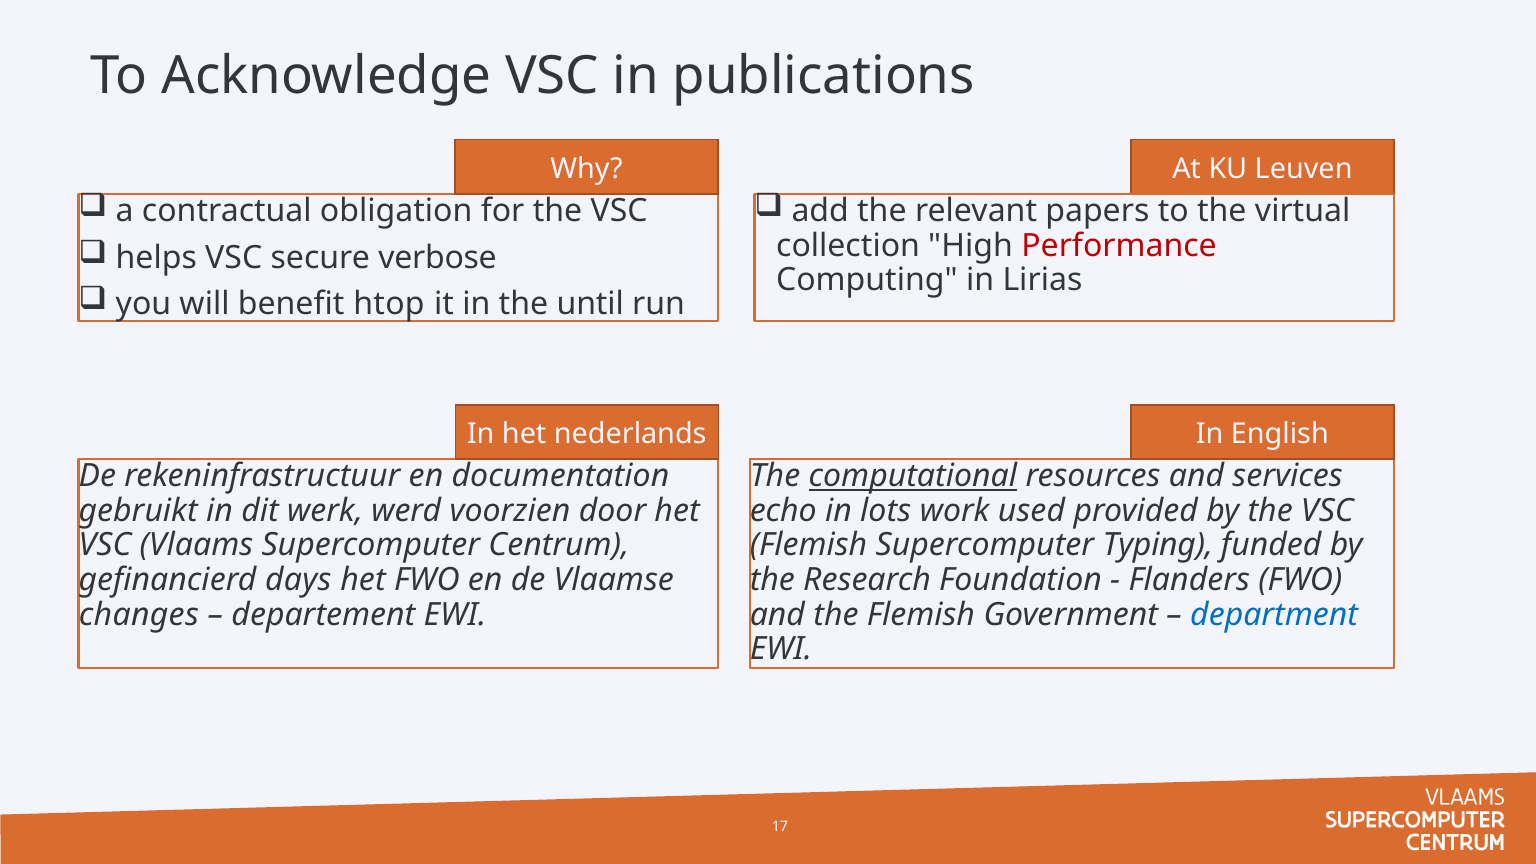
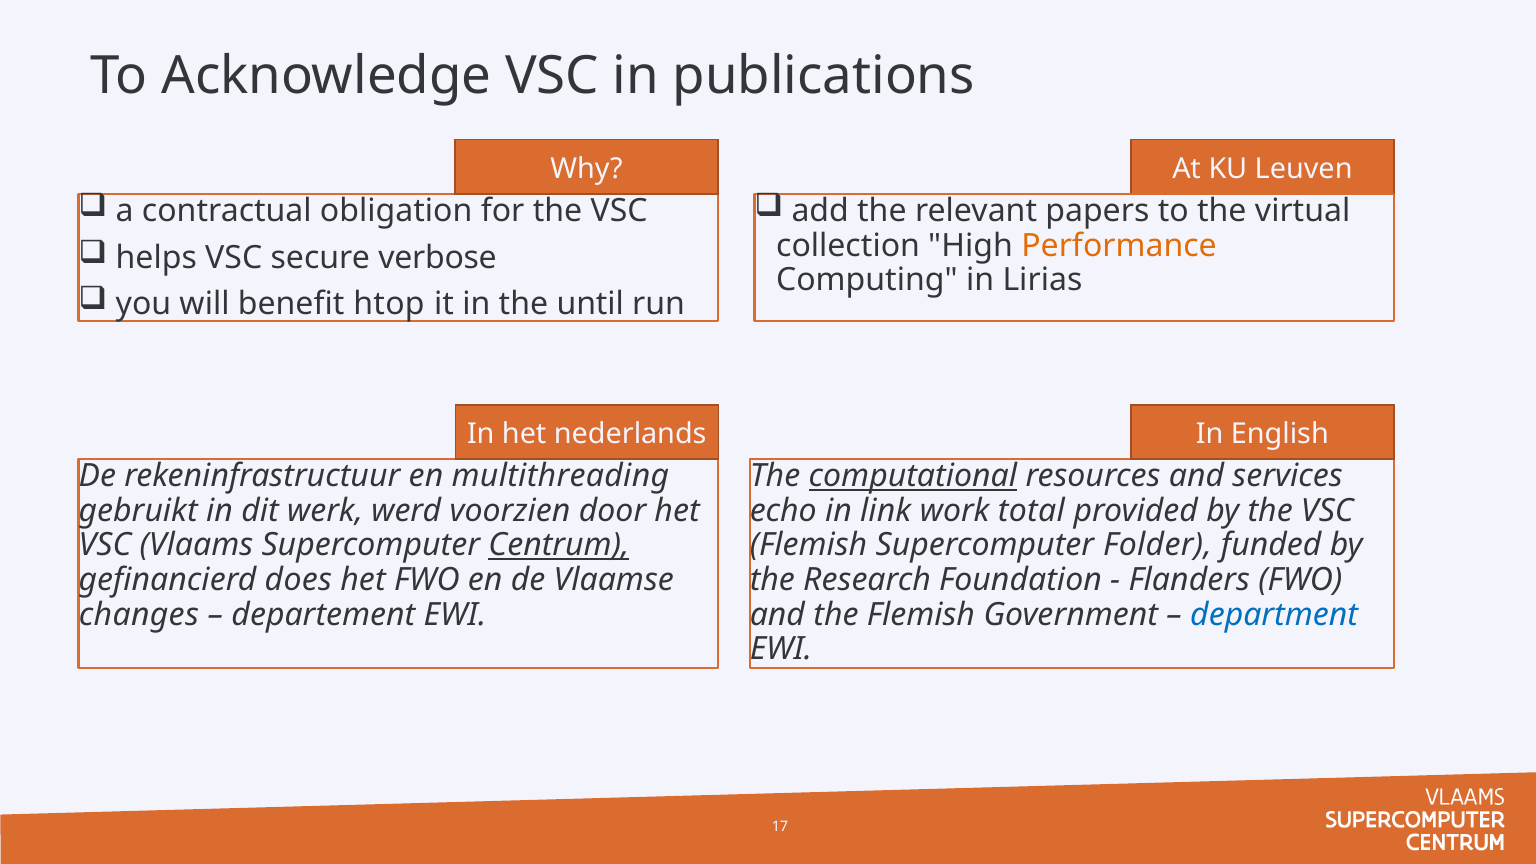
Performance colour: red -> orange (1119, 245)
documentation: documentation -> multithreading (560, 476)
lots: lots -> link (886, 511)
used: used -> total (1031, 511)
Centrum underline: none -> present (559, 545)
Typing: Typing -> Folder (1157, 545)
days: days -> does (298, 580)
